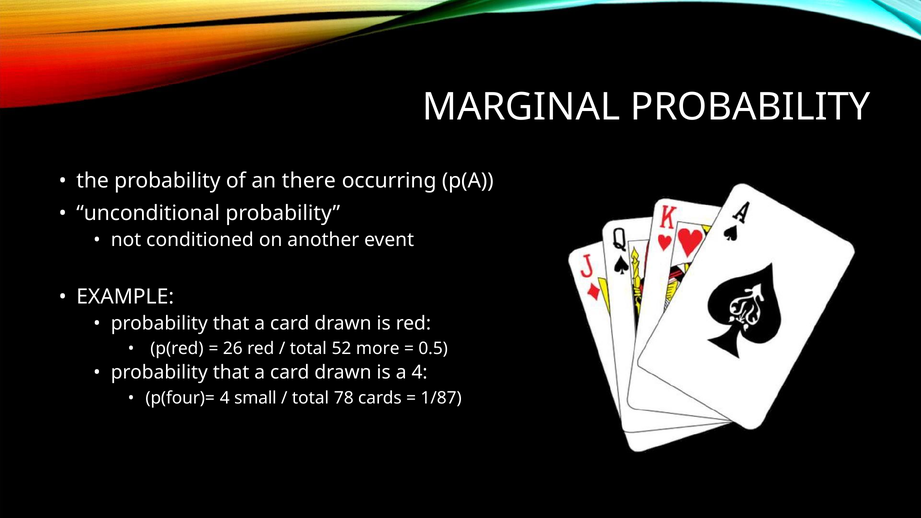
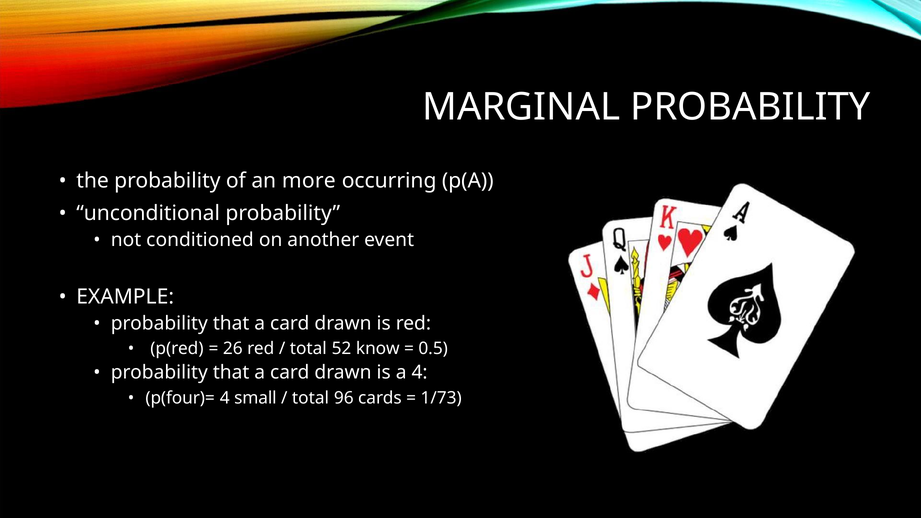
there: there -> more (309, 181)
more: more -> know (378, 349)
78: 78 -> 96 (344, 398)
1/87: 1/87 -> 1/73 (441, 398)
